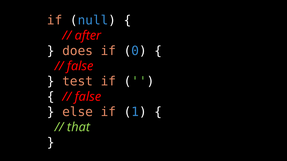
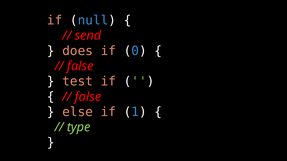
after: after -> send (88, 36)
that: that -> type (79, 128)
